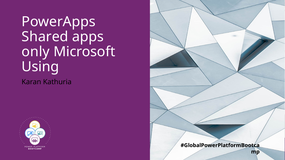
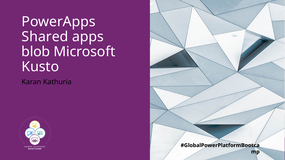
only: only -> blob (36, 52)
Using: Using -> Kusto (40, 67)
